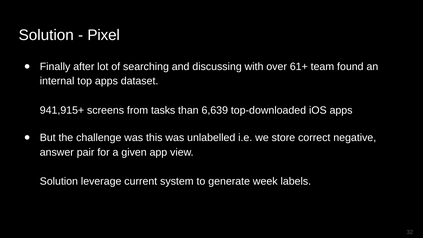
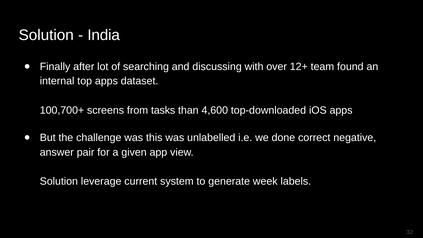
Pixel: Pixel -> India (104, 35)
61+: 61+ -> 12+ (299, 67)
941,915+: 941,915+ -> 100,700+ (62, 110)
6,639: 6,639 -> 4,600 (215, 110)
store: store -> done (283, 138)
